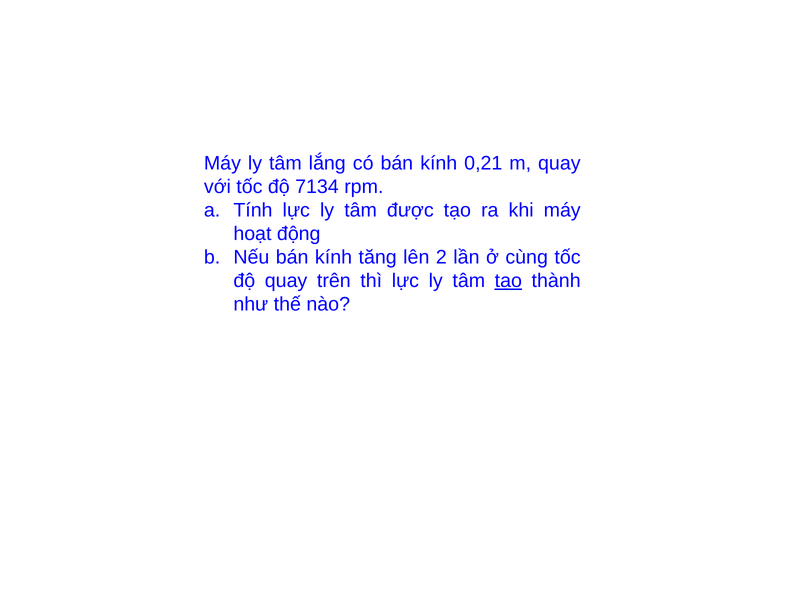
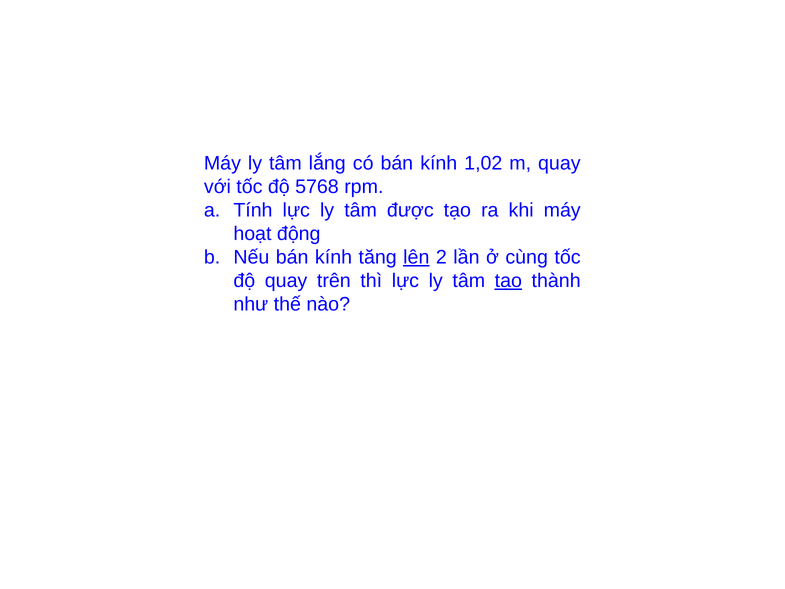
0,21: 0,21 -> 1,02 (483, 163)
7134: 7134 -> 5768 (317, 187)
lên underline: none -> present (416, 257)
